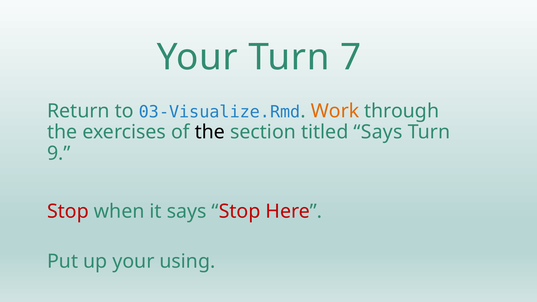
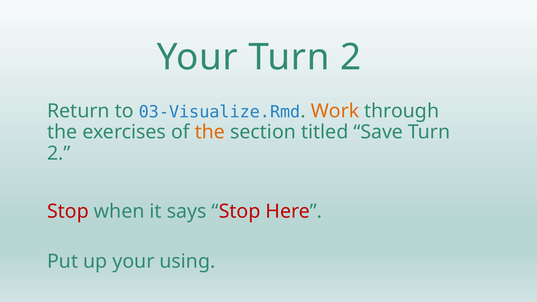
Your Turn 7: 7 -> 2 (351, 57)
the colour: black -> orange (210, 132)
titled Says: Says -> Save (378, 132)
9: 9 -> 2 (59, 153)
